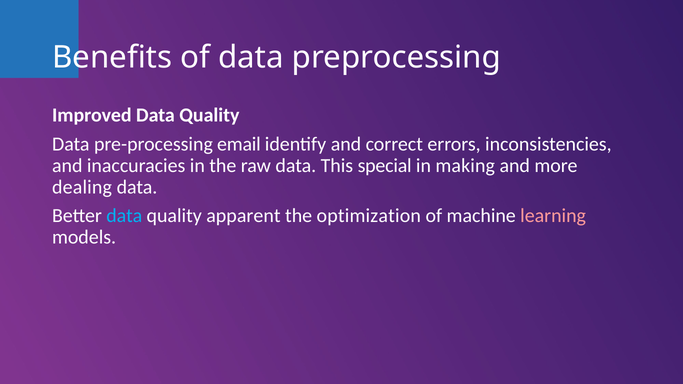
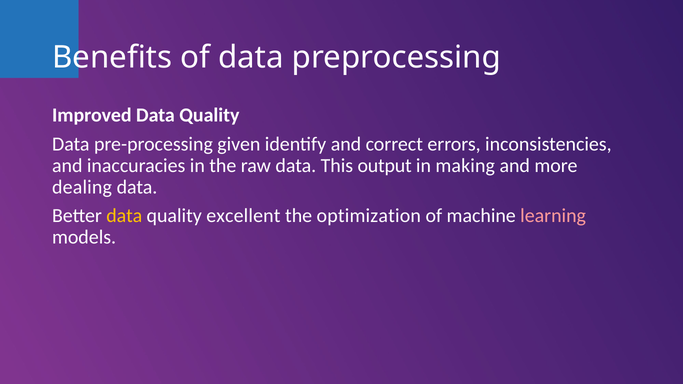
email: email -> given (239, 144)
special: special -> output (385, 166)
data colour: light blue -> yellow (124, 216)
apparent: apparent -> excellent (243, 216)
